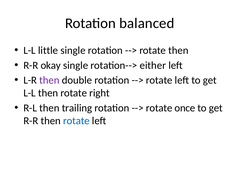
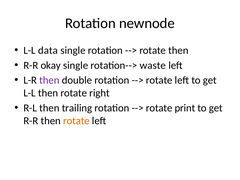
balanced: balanced -> newnode (147, 23)
little: little -> data (48, 50)
either: either -> waste (153, 65)
once: once -> print (185, 108)
rotate colour: blue -> orange (76, 121)
